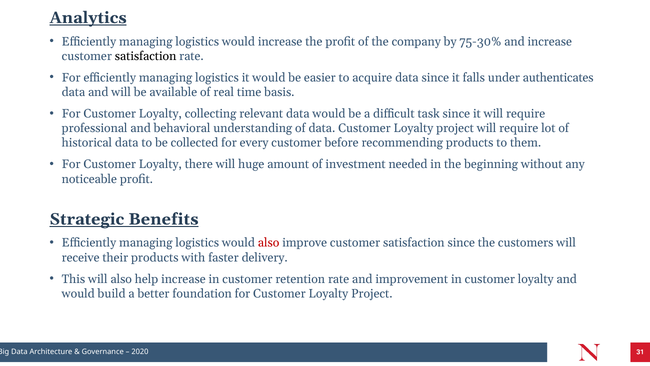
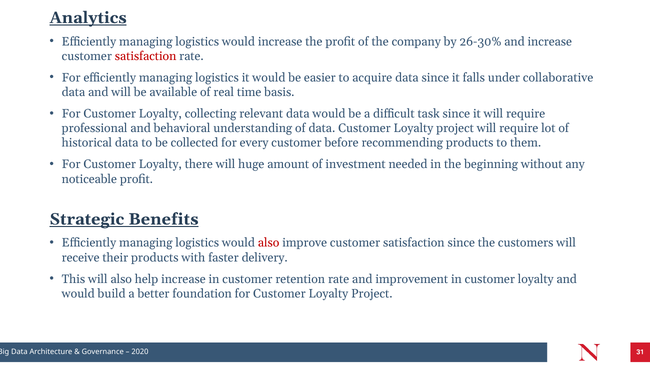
75-30%: 75-30% -> 26-30% (480, 42)
satisfaction colour: black -> red (146, 56)
authenticates: authenticates -> collaborative (558, 78)
